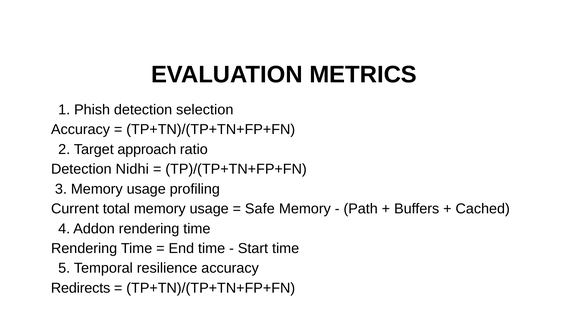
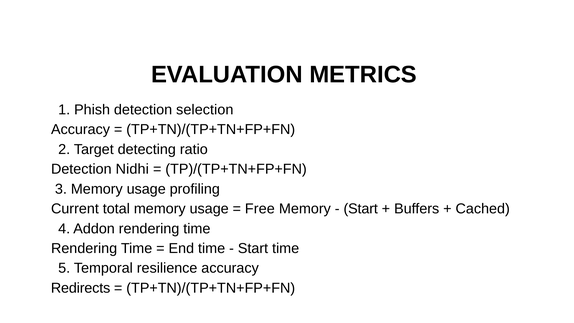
approach: approach -> detecting (147, 149)
Safe: Safe -> Free (260, 209)
Path: Path -> Start (361, 209)
